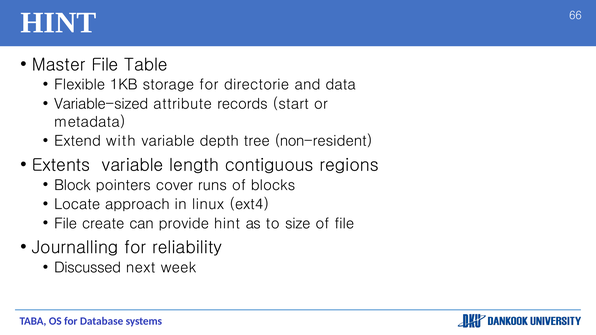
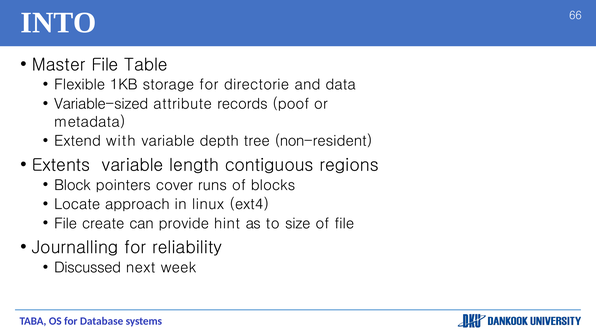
HINT: HINT -> INTO (58, 23)
start: start -> poof (291, 104)
